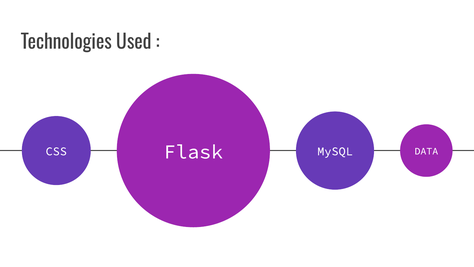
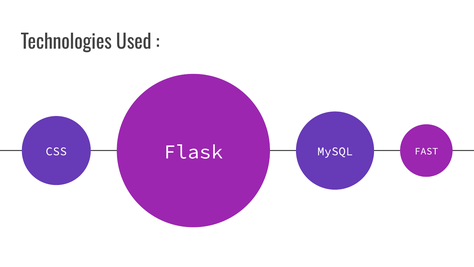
DATA: DATA -> FAST (426, 151)
